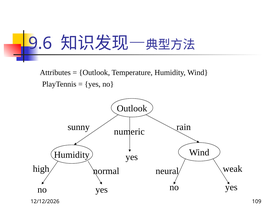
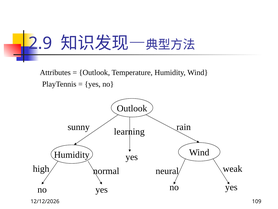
9.6: 9.6 -> 2.9 (40, 43)
numeric: numeric -> learning (129, 131)
